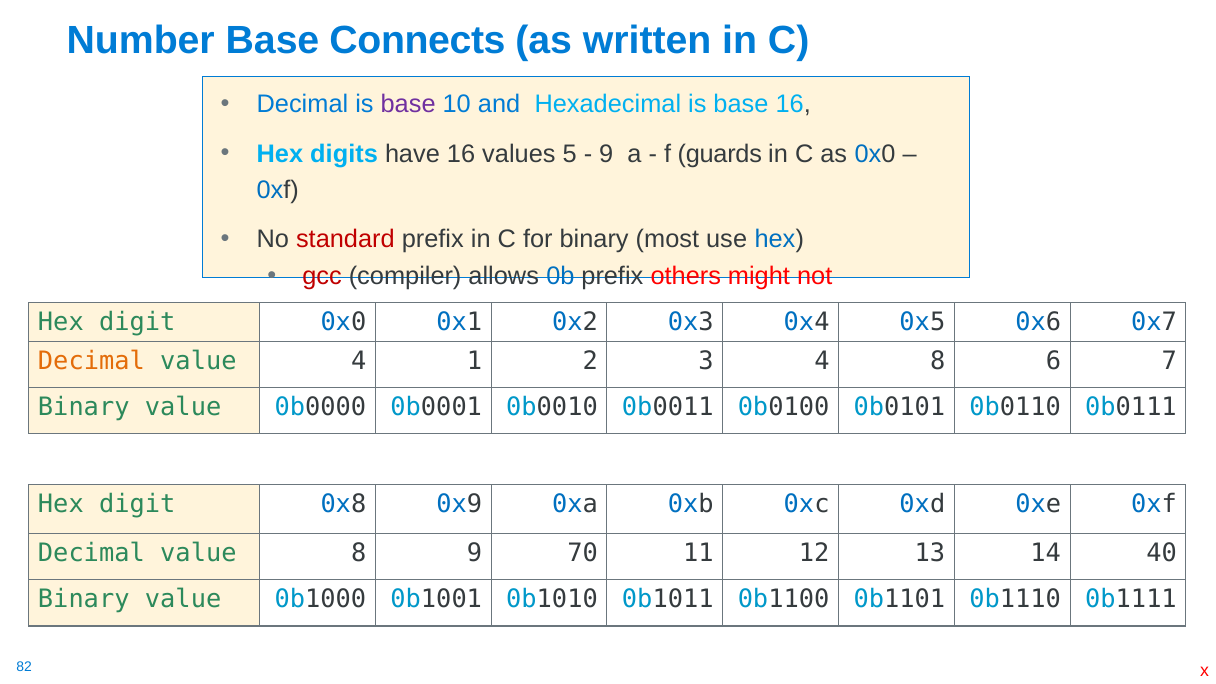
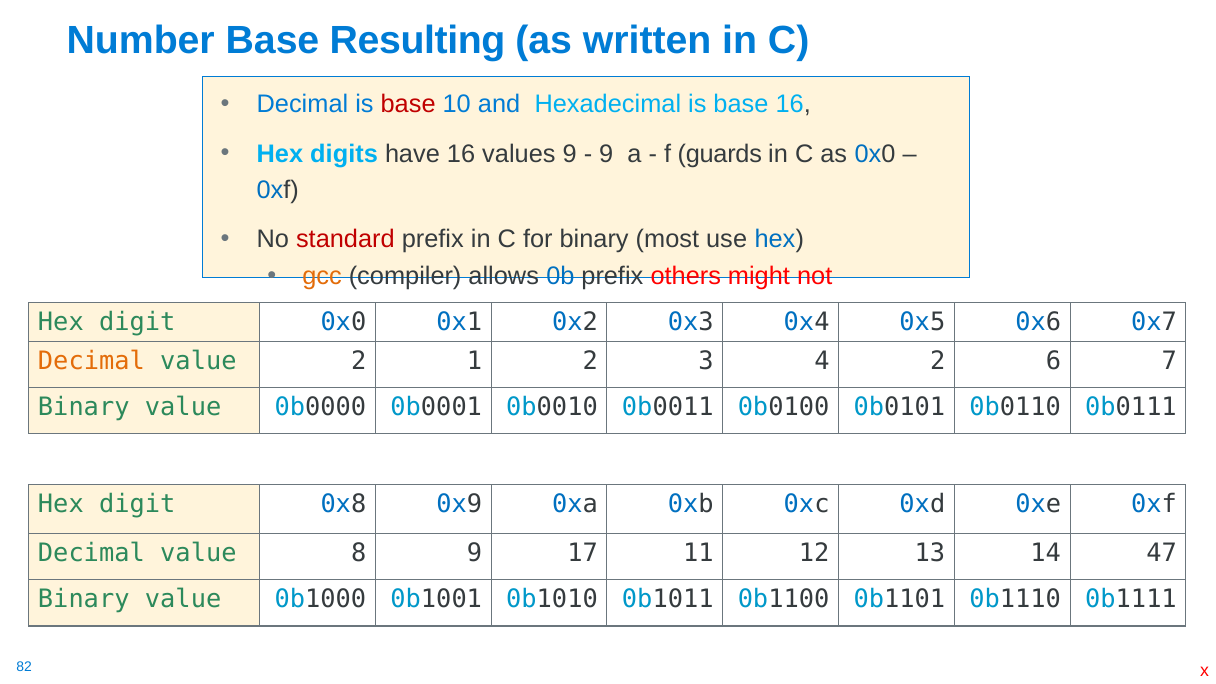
Connects: Connects -> Resulting (418, 40)
base colour: purple -> red (408, 105)
values 5: 5 -> 9 (570, 154)
gcc colour: red -> orange (322, 276)
value 4: 4 -> 2 (359, 361)
4 8: 8 -> 2 (938, 361)
70: 70 -> 17 (583, 553)
40: 40 -> 47 (1162, 553)
